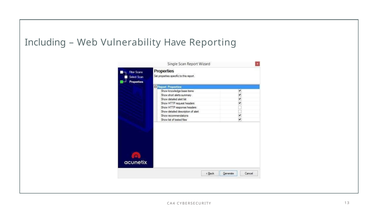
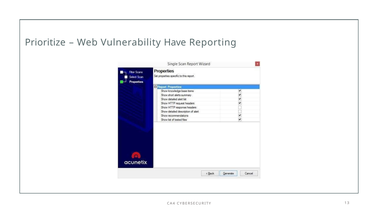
Including: Including -> Prioritize (45, 42)
